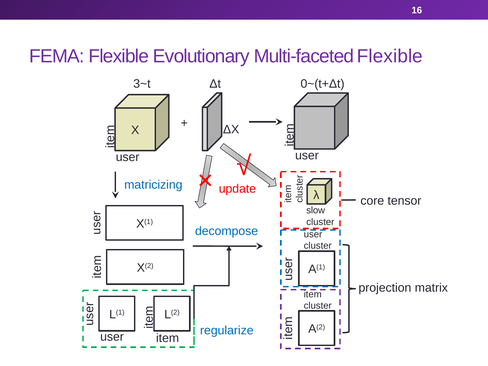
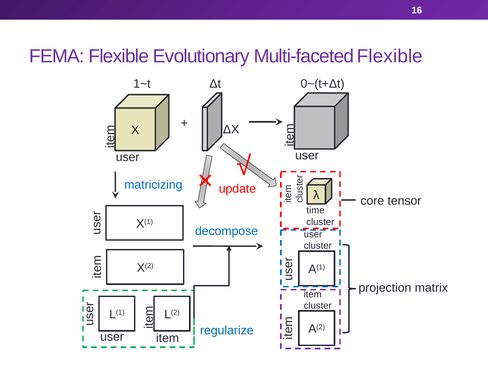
3~t: 3~t -> 1~t (142, 84)
slow: slow -> time (316, 210)
